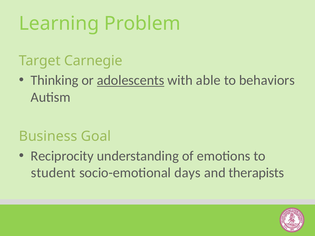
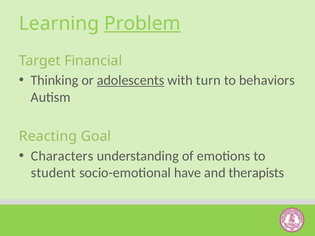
Problem underline: none -> present (142, 24)
Carnegie: Carnegie -> Financial (93, 61)
able: able -> turn (208, 80)
Business: Business -> Reacting (48, 136)
Reciprocity: Reciprocity -> Characters (62, 156)
days: days -> have (188, 173)
